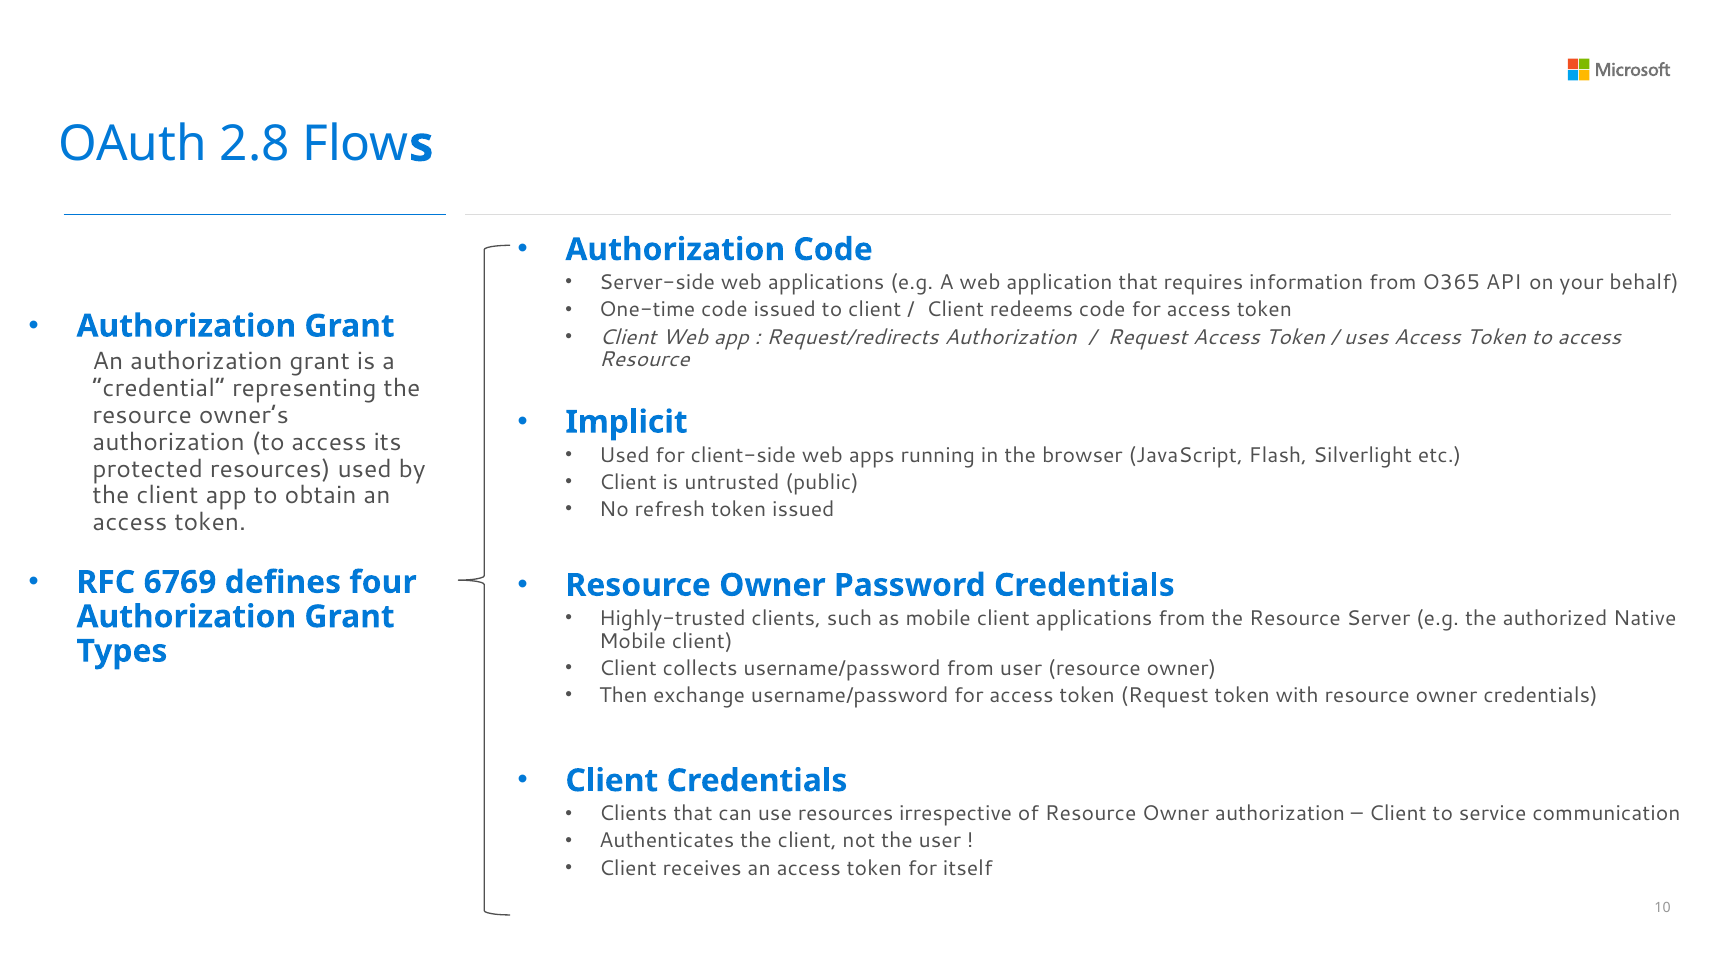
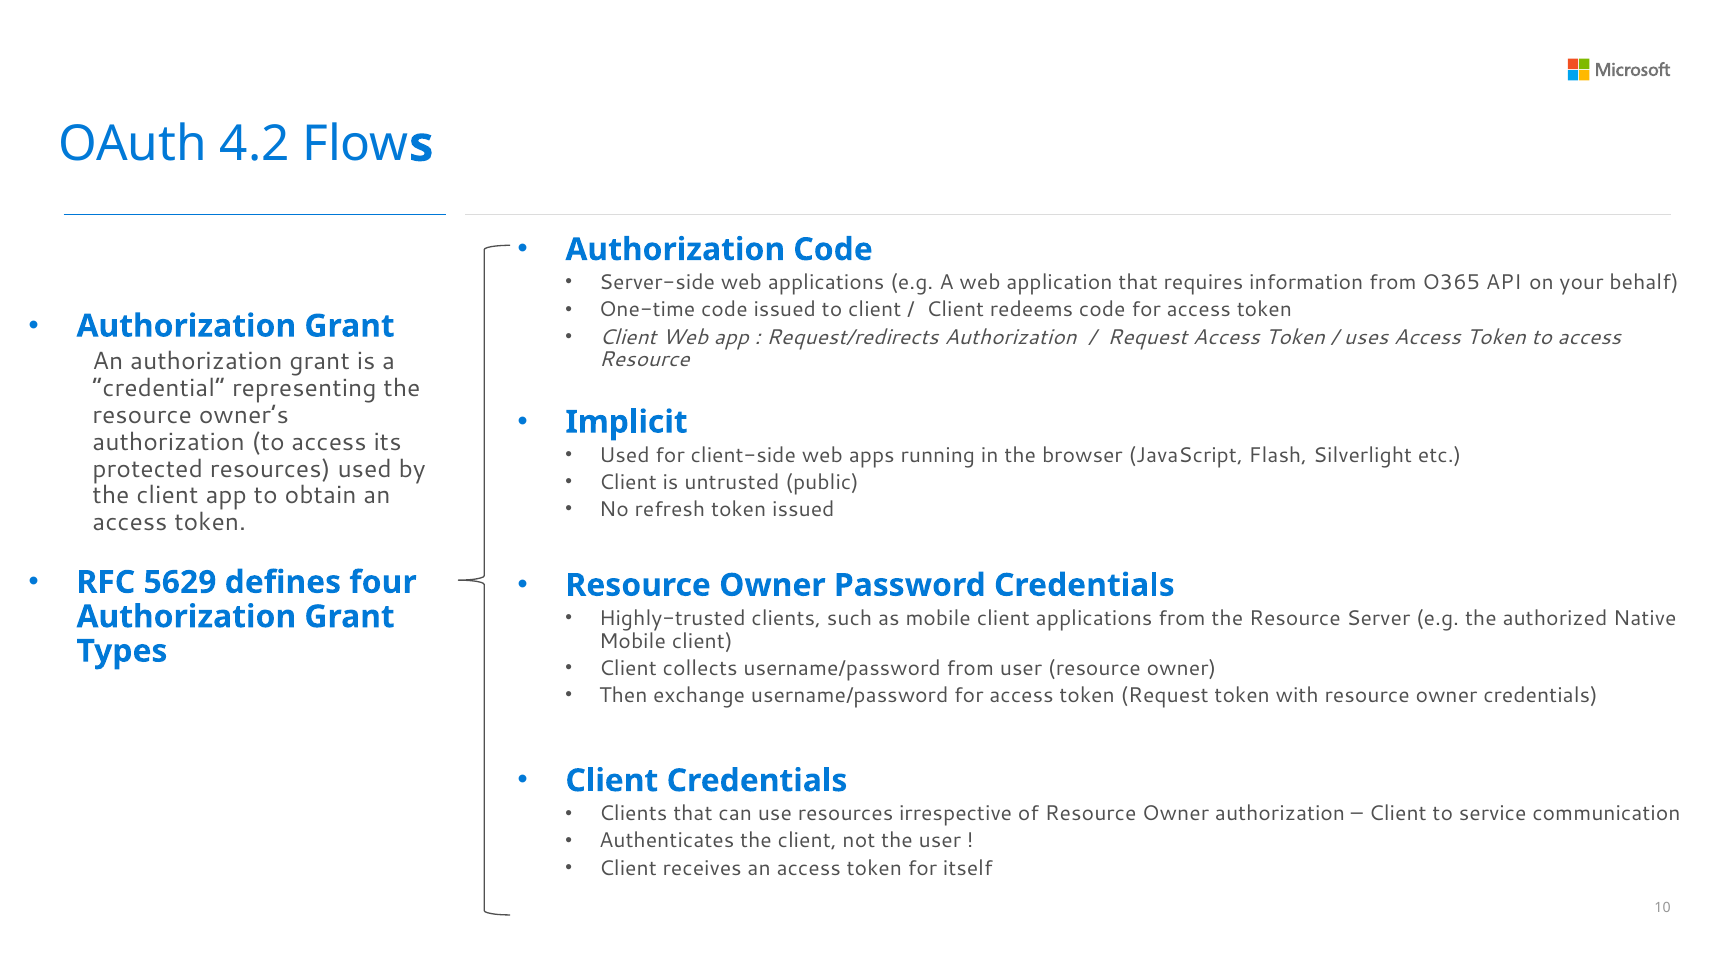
2.8: 2.8 -> 4.2 (255, 145)
6769: 6769 -> 5629 (180, 582)
